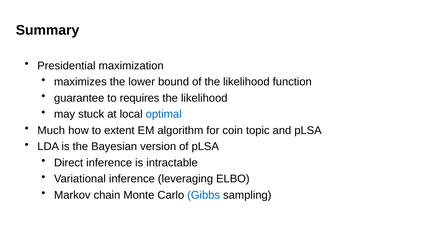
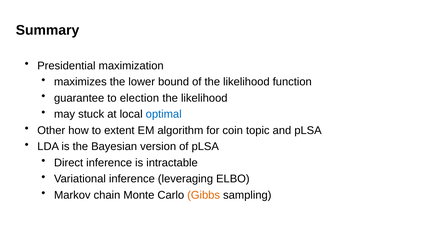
requires: requires -> election (139, 98)
Much: Much -> Other (51, 130)
Gibbs colour: blue -> orange (204, 195)
